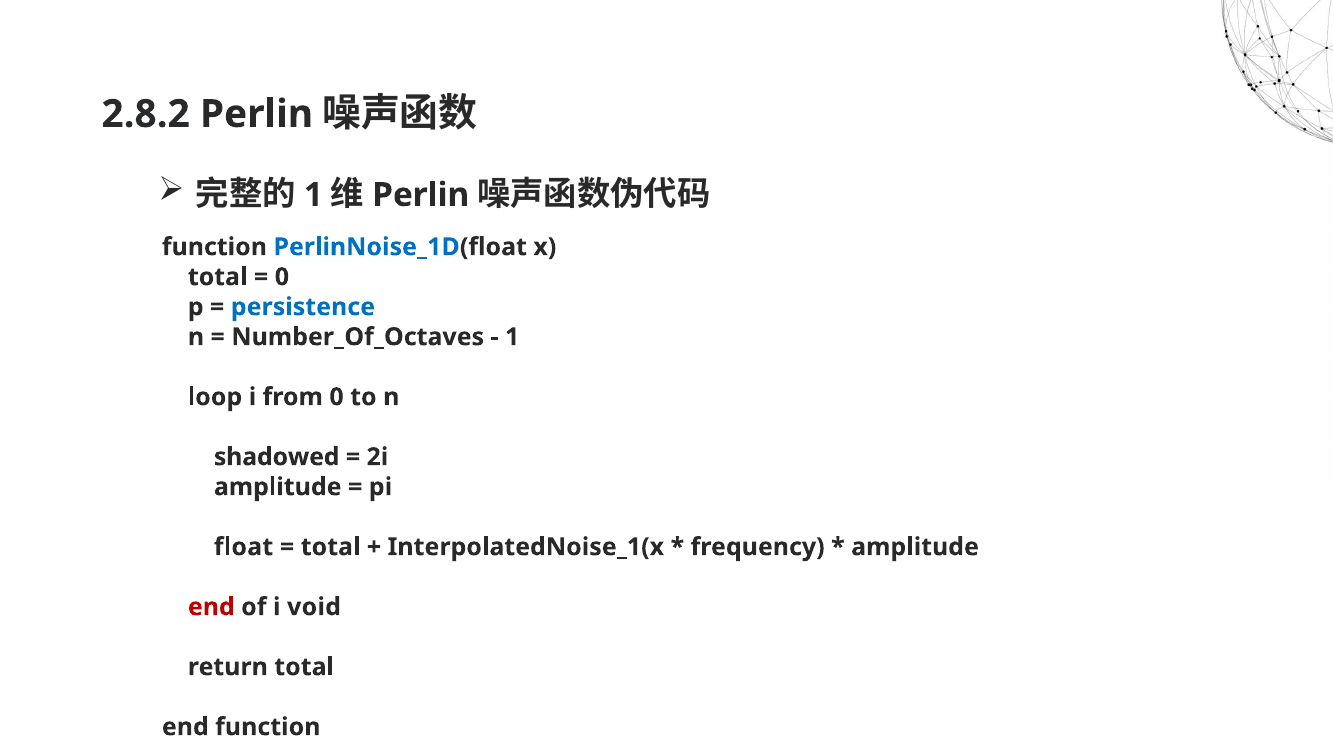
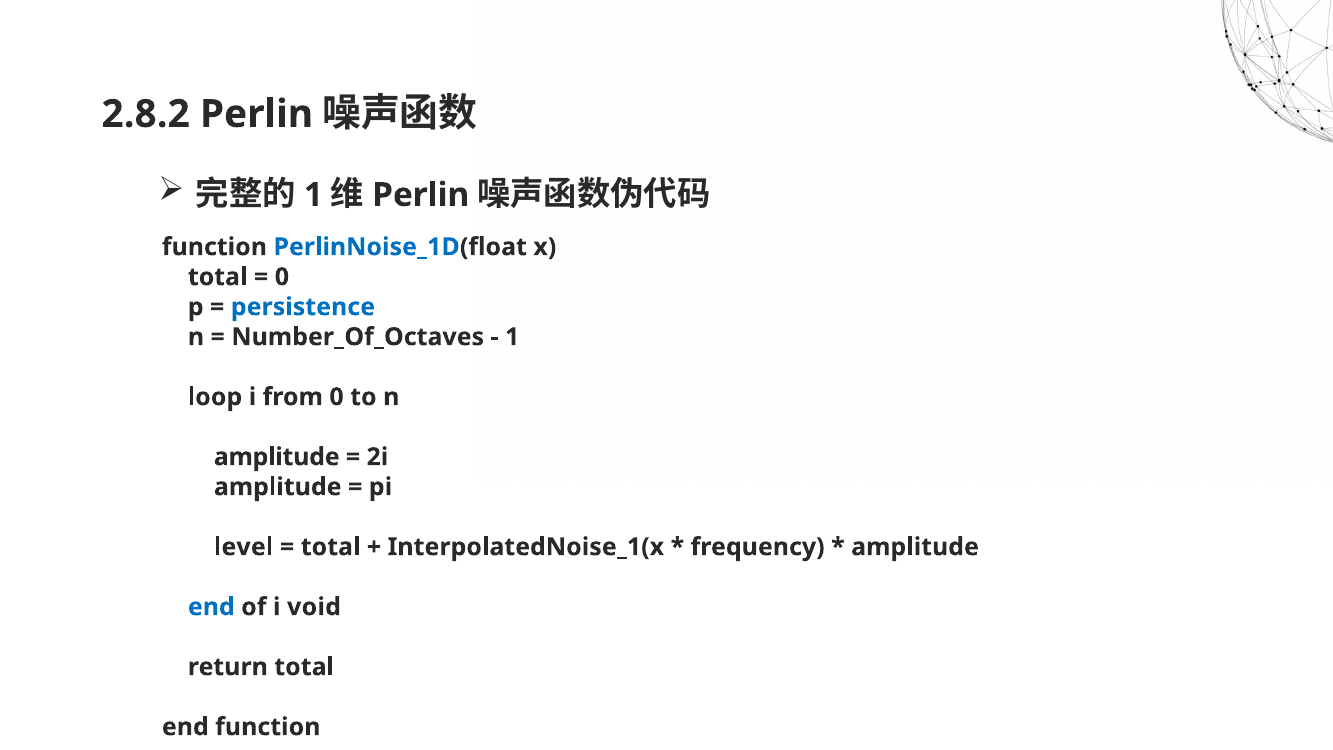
shadowed: shadowed -> amplitude (277, 457)
float: float -> level (244, 547)
end colour: red -> blue (211, 607)
